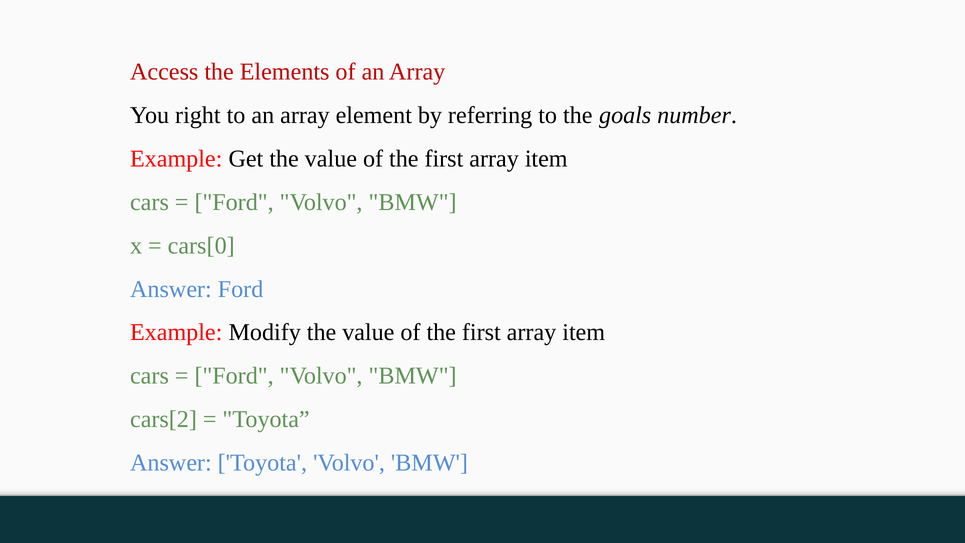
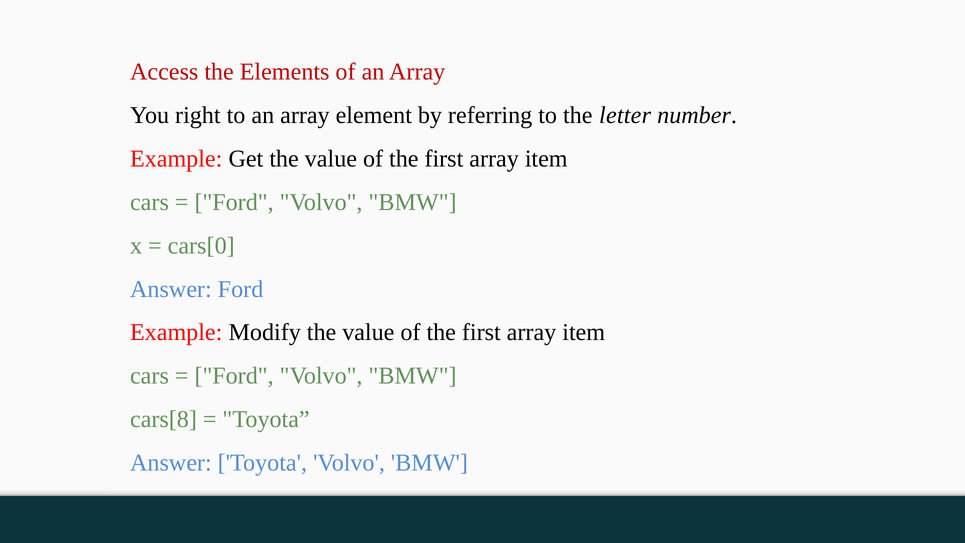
goals: goals -> letter (625, 115)
cars[2: cars[2 -> cars[8 (164, 419)
